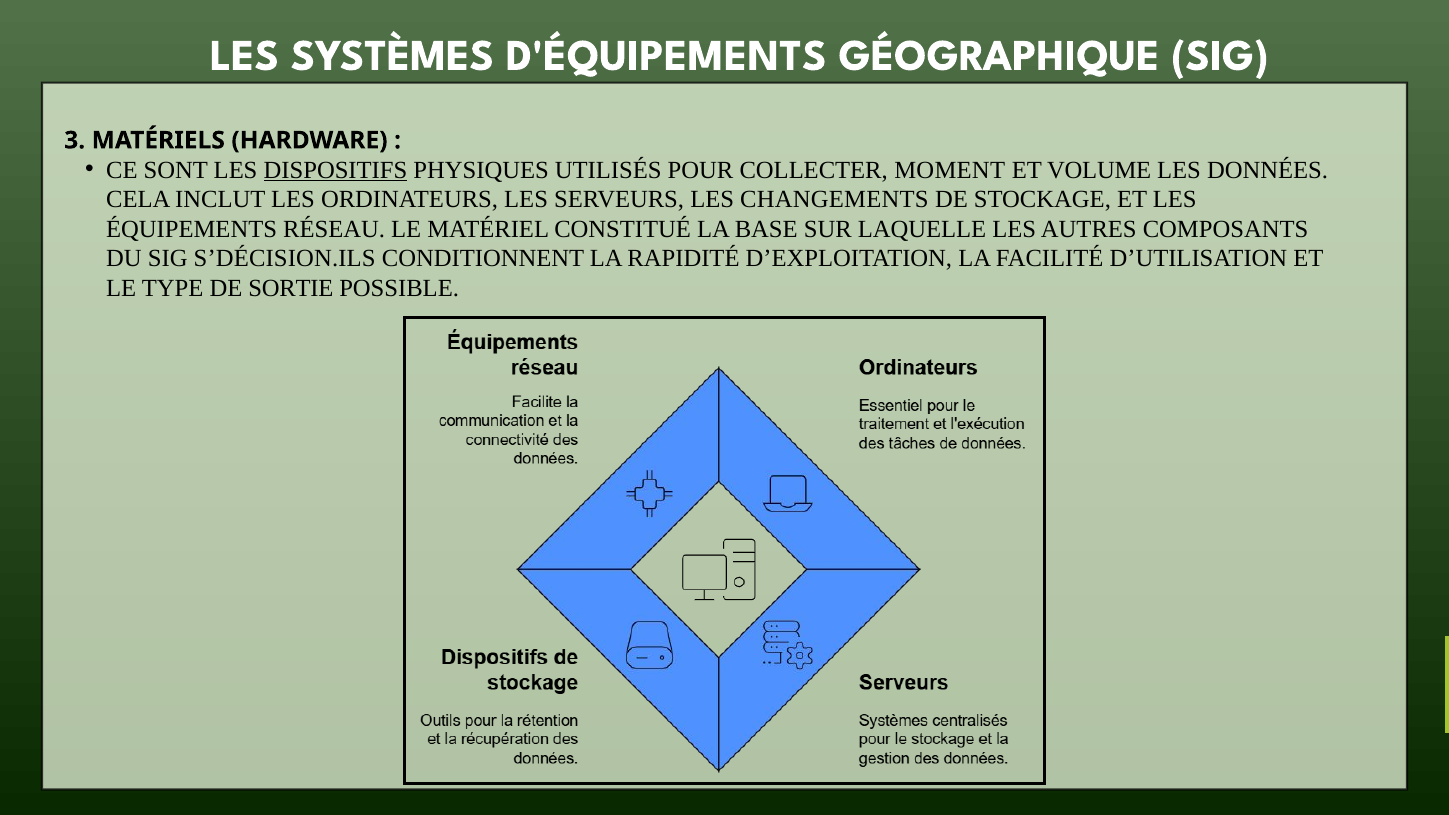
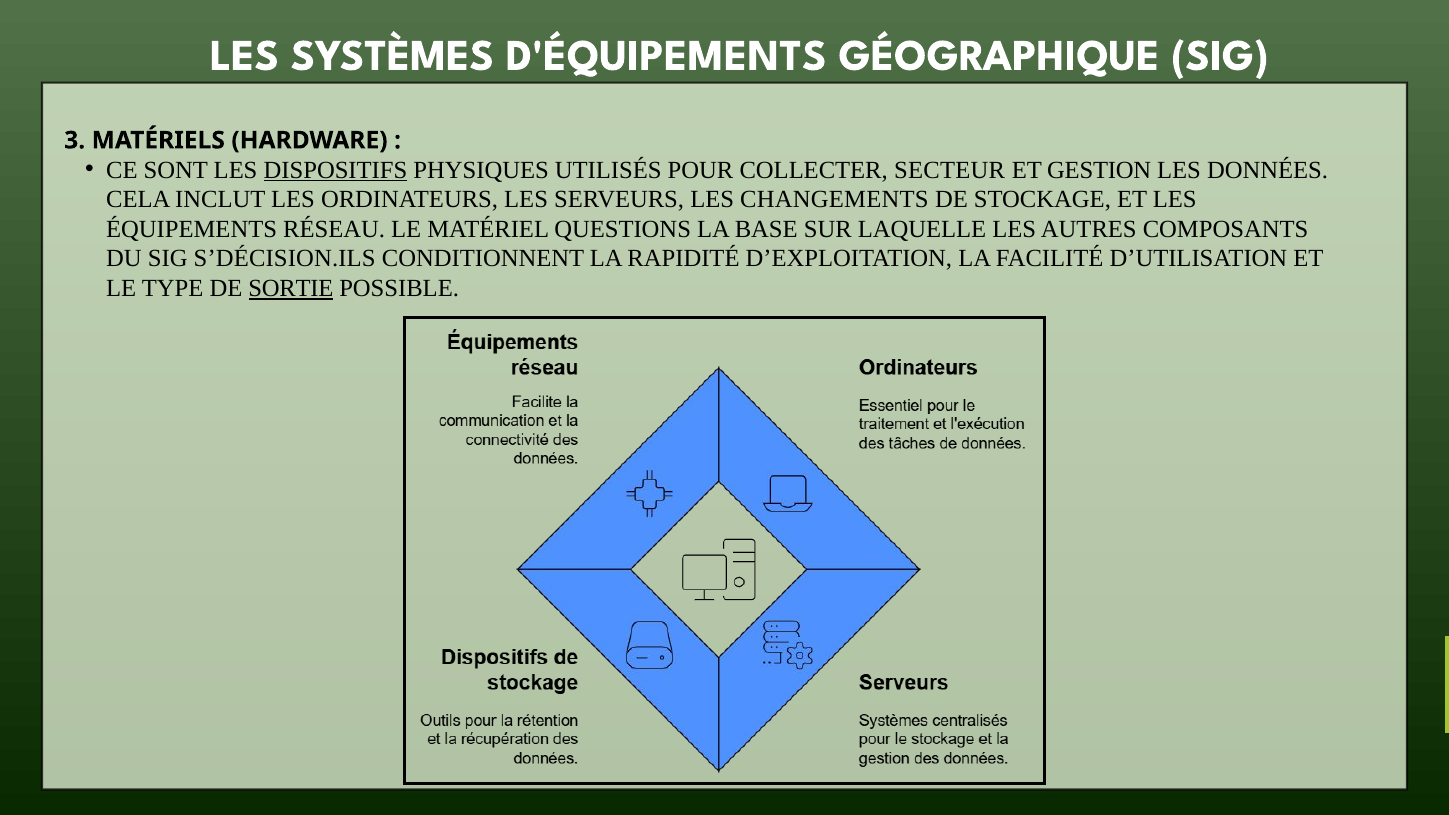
MOMENT: MOMENT -> SECTEUR (950, 170)
VOLUME: VOLUME -> GESTION (1099, 170)
CONSTITUÉ: CONSTITUÉ -> QUESTIONS (623, 229)
SORTIE underline: none -> present (291, 288)
